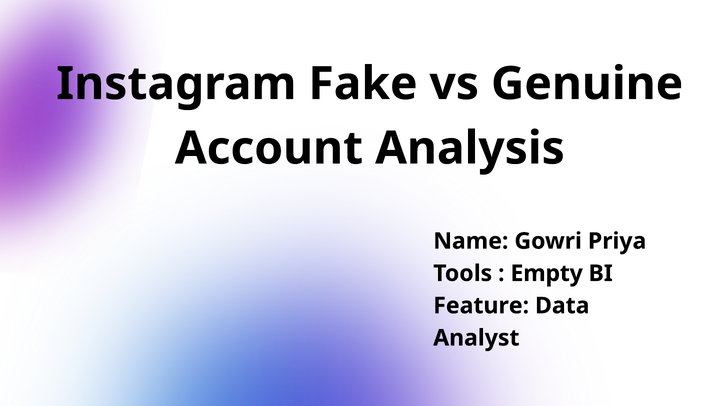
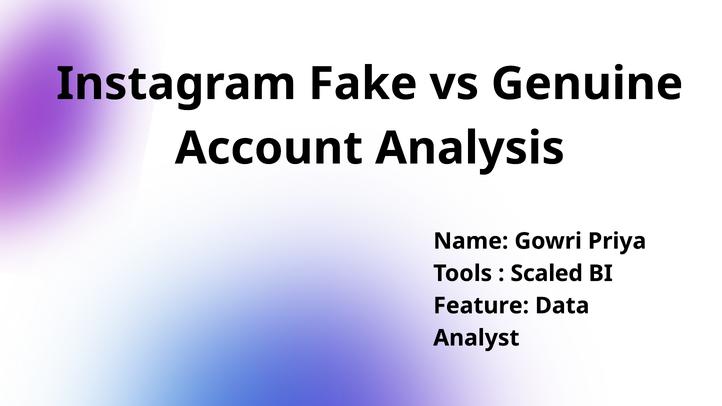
Empty: Empty -> Scaled (547, 273)
